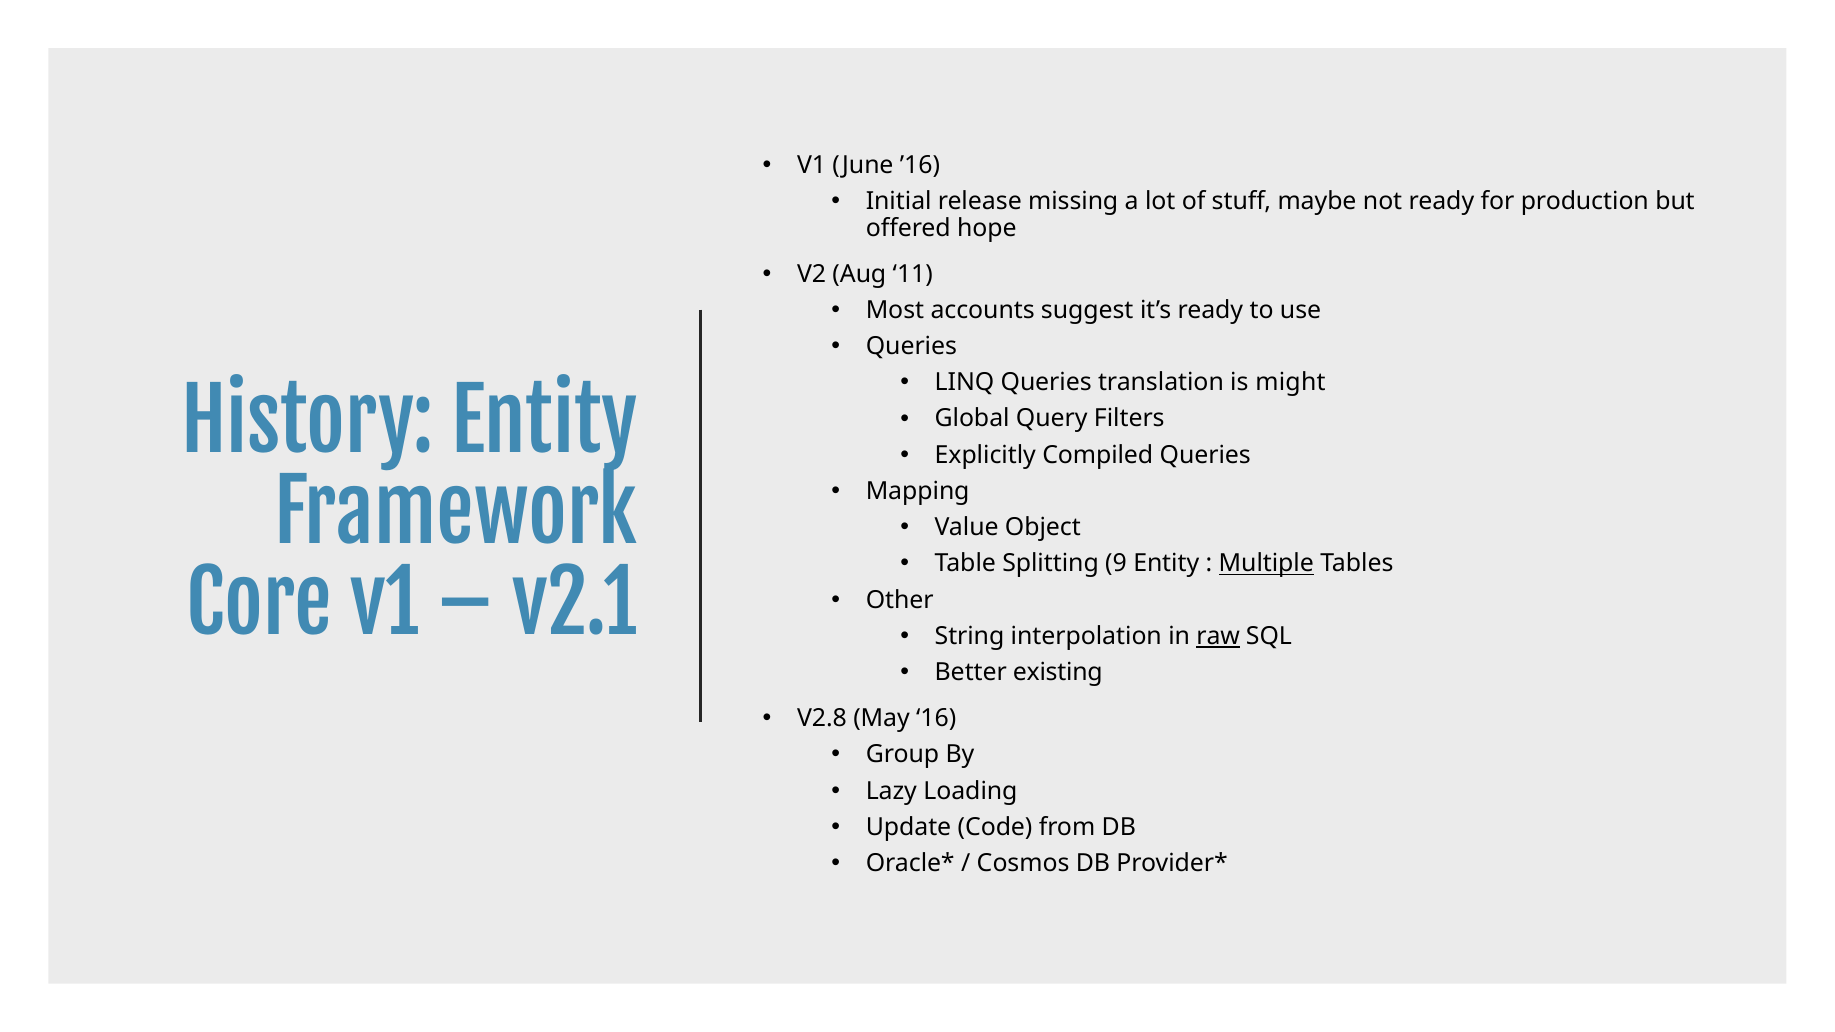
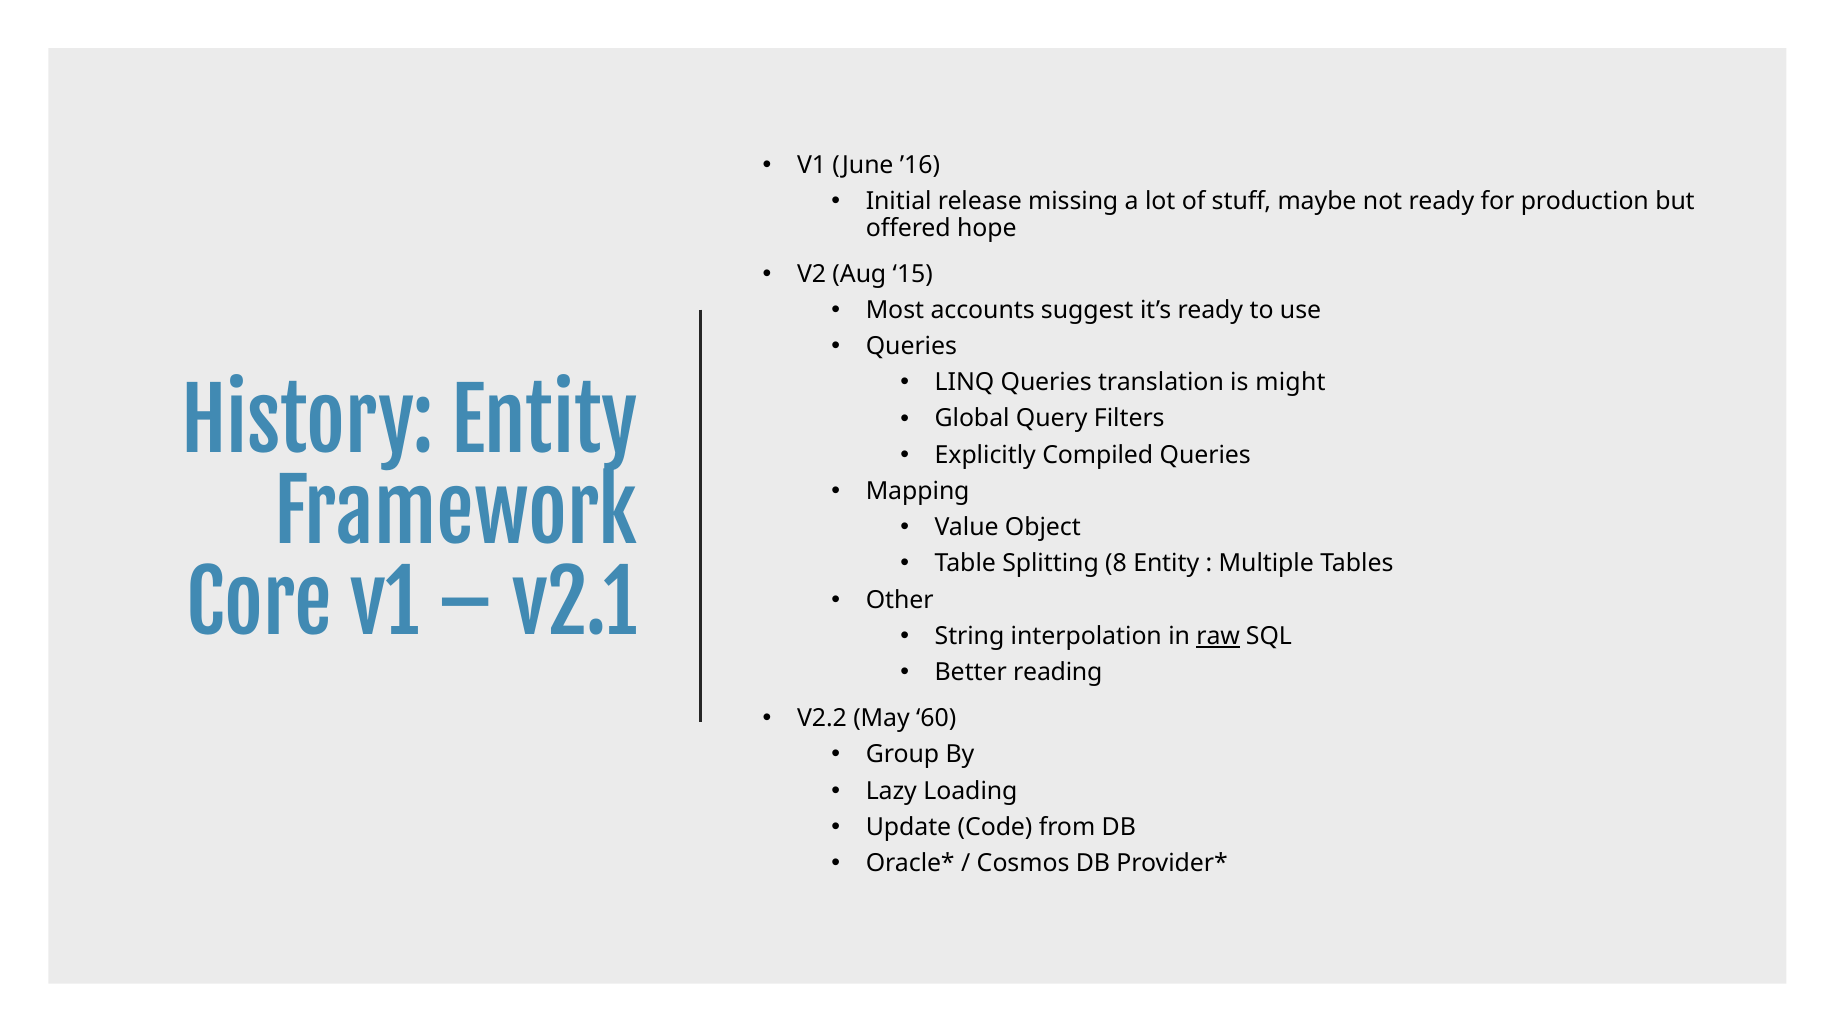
11: 11 -> 15 (913, 274)
9: 9 -> 8 (1116, 564)
Multiple underline: present -> none (1266, 564)
existing: existing -> reading (1058, 673)
V2.8: V2.8 -> V2.2 (822, 718)
16: 16 -> 60 (936, 718)
